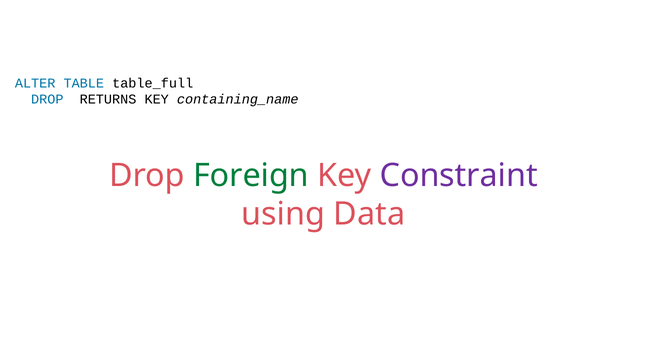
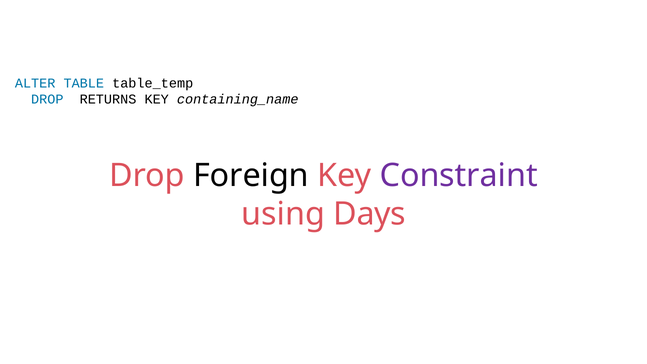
table_full: table_full -> table_temp (153, 83)
Foreign colour: green -> black (251, 175)
Data: Data -> Days (370, 214)
